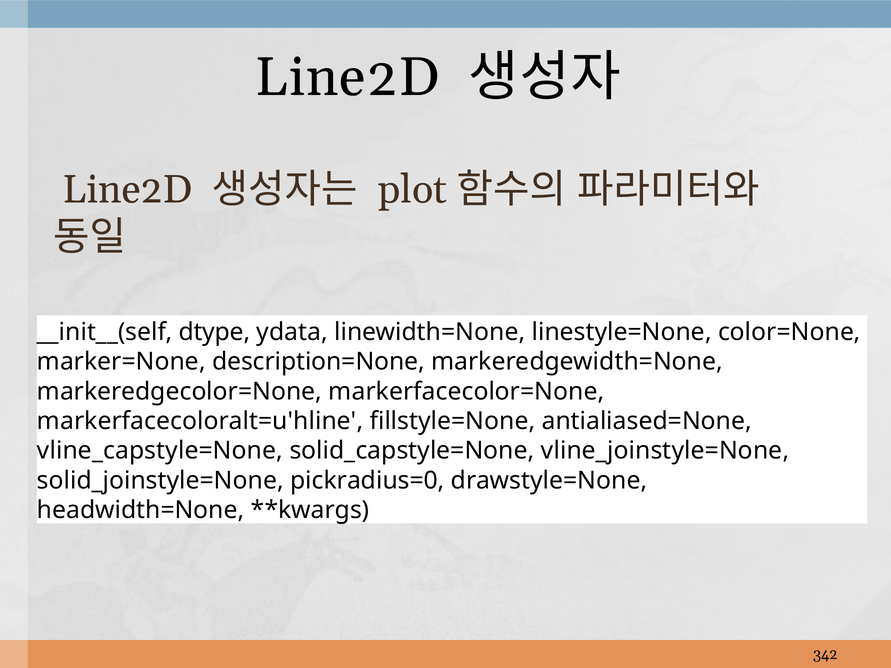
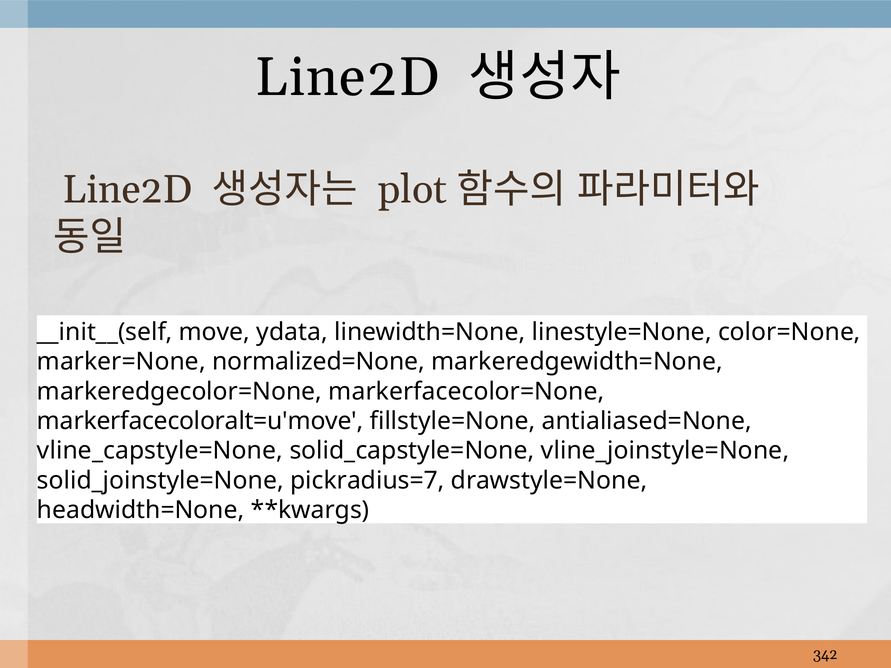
dtype: dtype -> move (214, 332)
description=None: description=None -> normalized=None (319, 362)
markerfacecoloralt=u'hline: markerfacecoloralt=u'hline -> markerfacecoloralt=u'move (200, 421)
pickradius=0: pickradius=0 -> pickradius=7 (367, 481)
